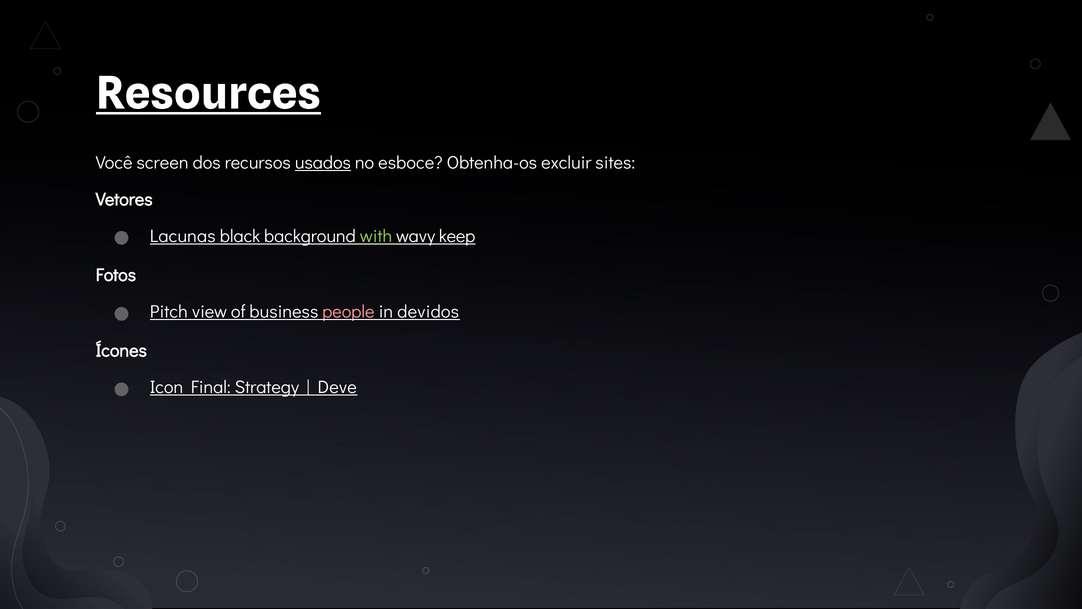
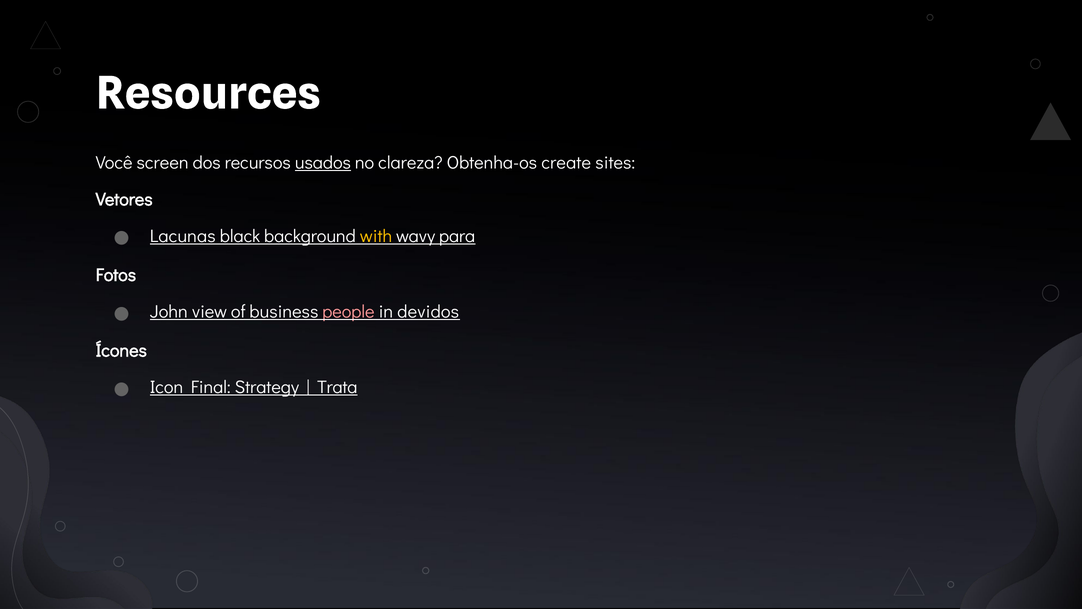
Resources underline: present -> none (208, 94)
esboce: esboce -> clareza (410, 163)
excluir: excluir -> create (566, 163)
with colour: light green -> yellow (376, 236)
keep: keep -> para (457, 236)
Pitch: Pitch -> John (169, 311)
Deve: Deve -> Trata (337, 387)
